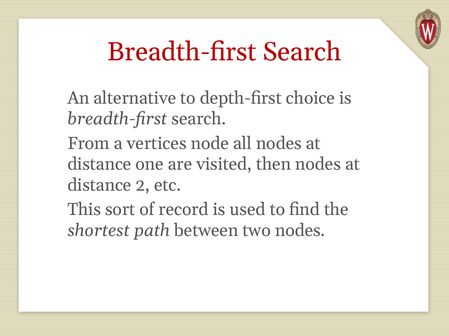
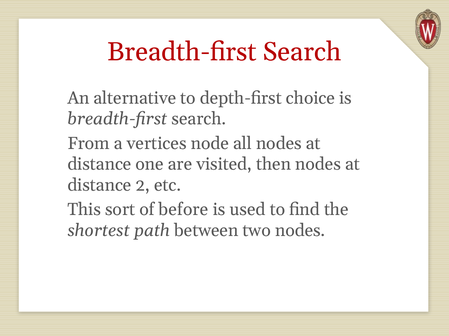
record: record -> before (184, 210)
